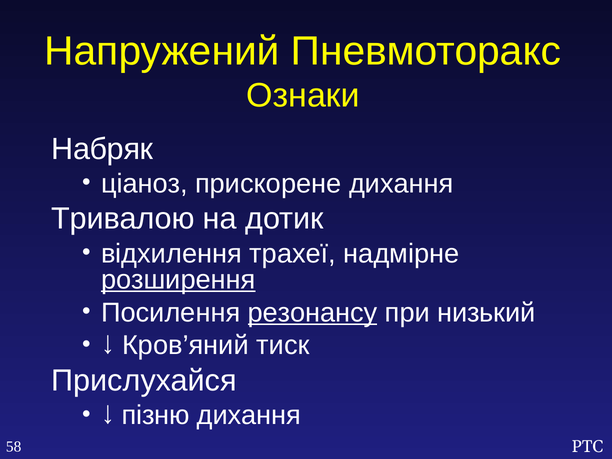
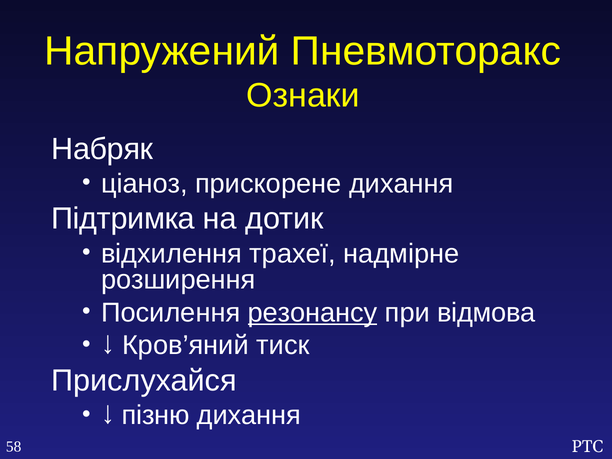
Тривалою: Тривалою -> Підтримка (123, 219)
розширення underline: present -> none (178, 280)
низький: низький -> відмова (486, 313)
